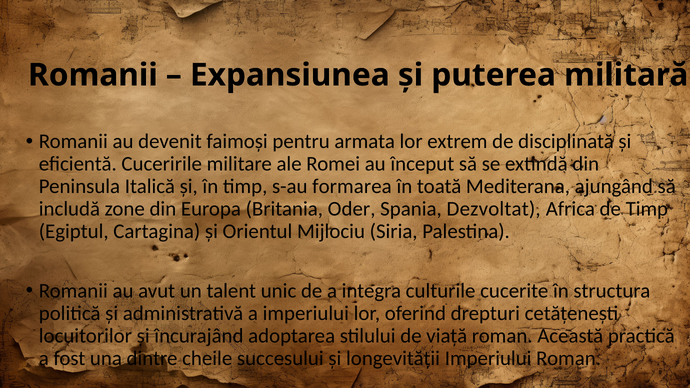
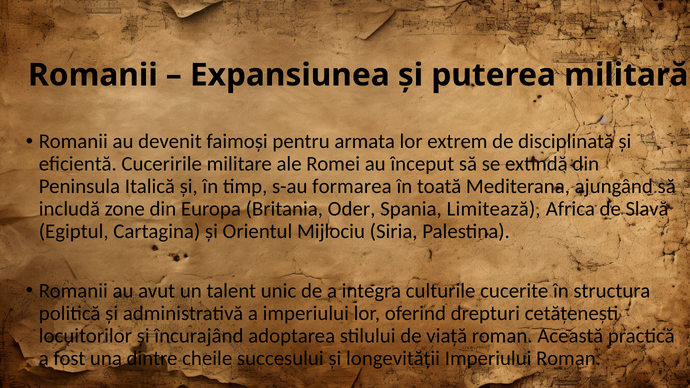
Dezvoltat: Dezvoltat -> Limitează (494, 209)
de Timp: Timp -> Slavă (647, 209)
